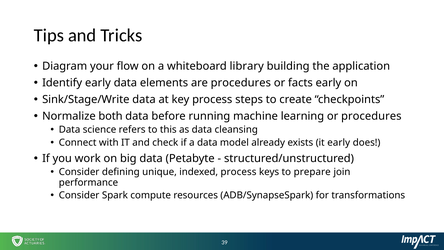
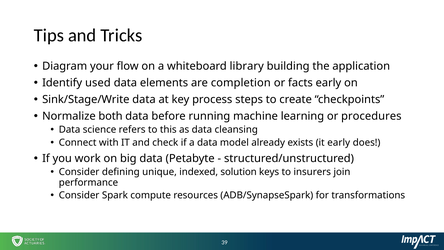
Identify early: early -> used (98, 83)
are procedures: procedures -> completion (241, 83)
indexed process: process -> solution (239, 172)
prepare: prepare -> insurers (312, 172)
